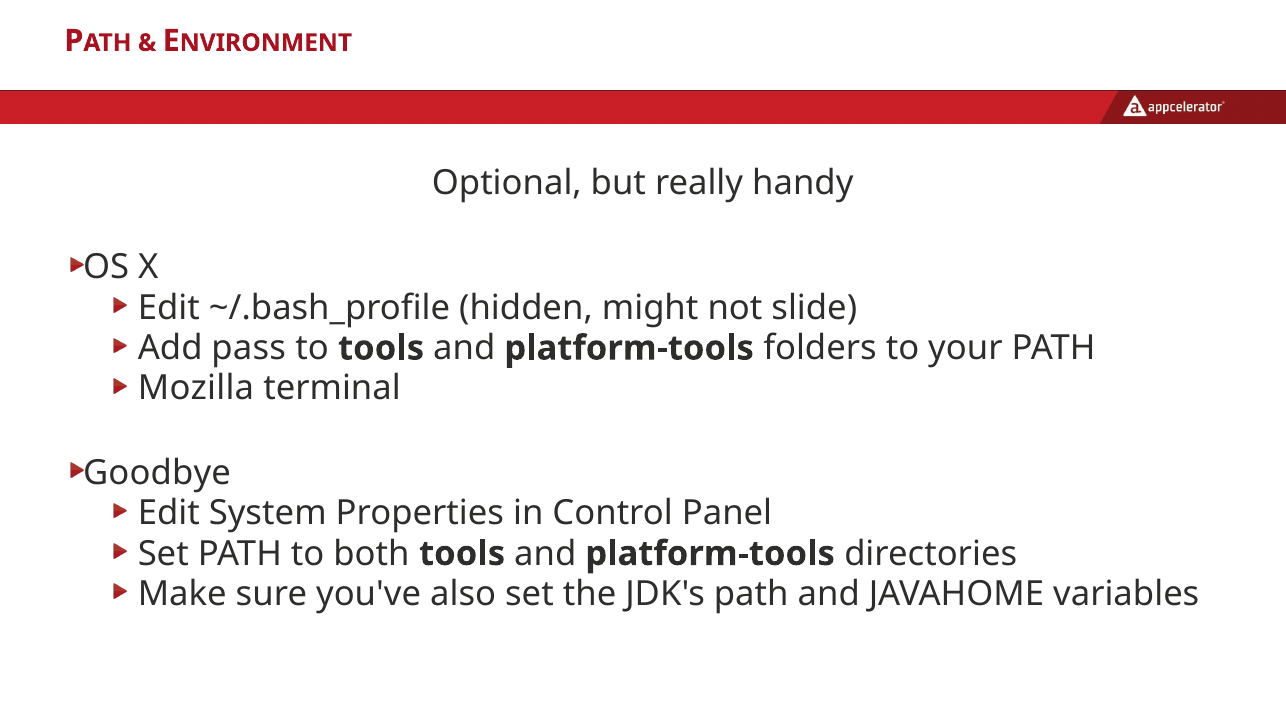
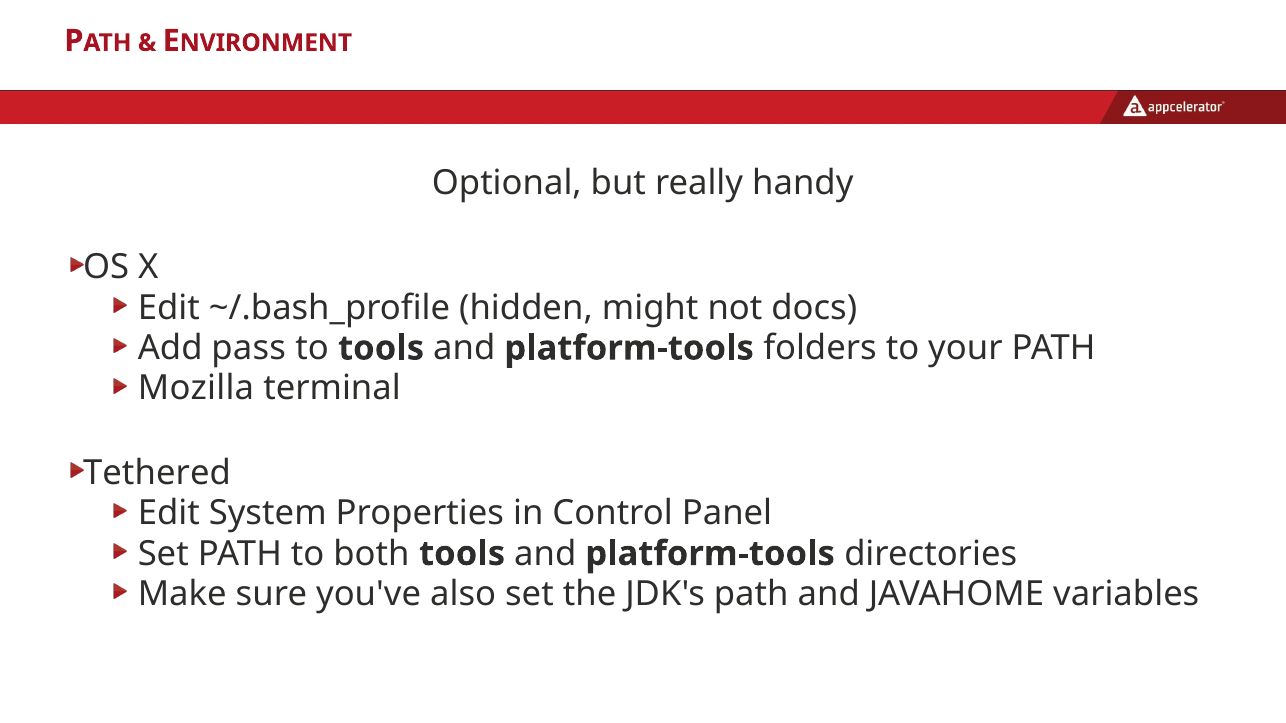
slide: slide -> docs (814, 308)
Goodbye: Goodbye -> Tethered (157, 473)
